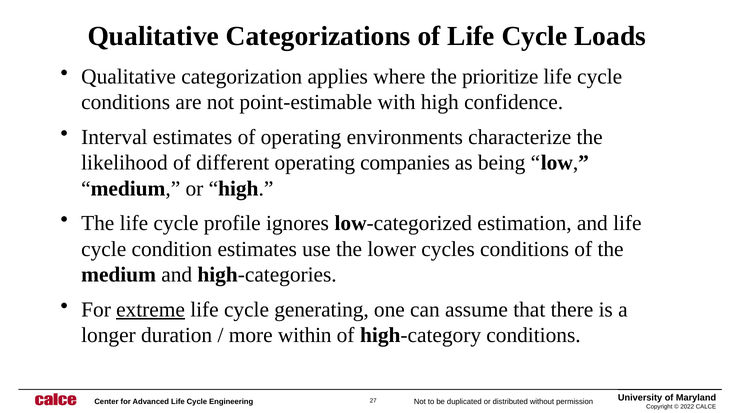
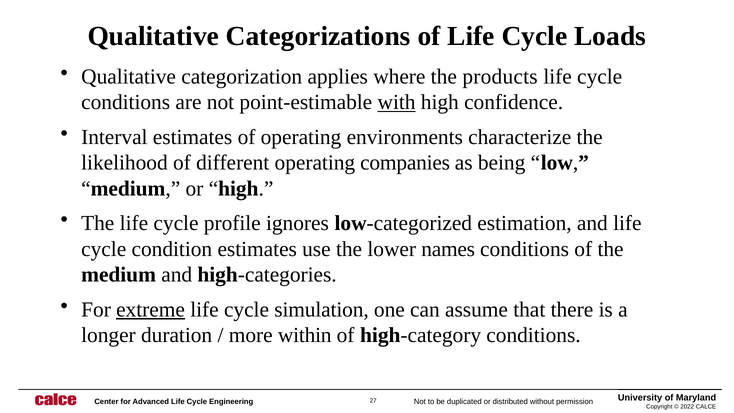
prioritize: prioritize -> products (500, 77)
with underline: none -> present (397, 102)
cycles: cycles -> names (448, 249)
generating: generating -> simulation (322, 309)
